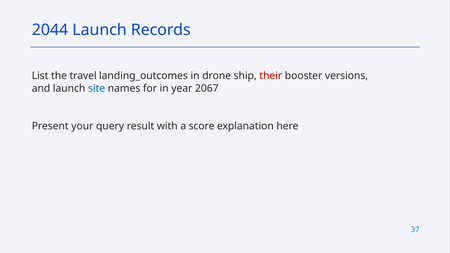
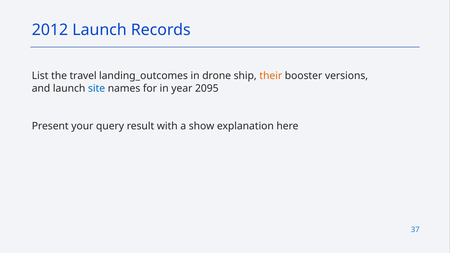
2044: 2044 -> 2012 (50, 30)
their colour: red -> orange (271, 76)
2067: 2067 -> 2095 (207, 88)
score: score -> show (202, 126)
